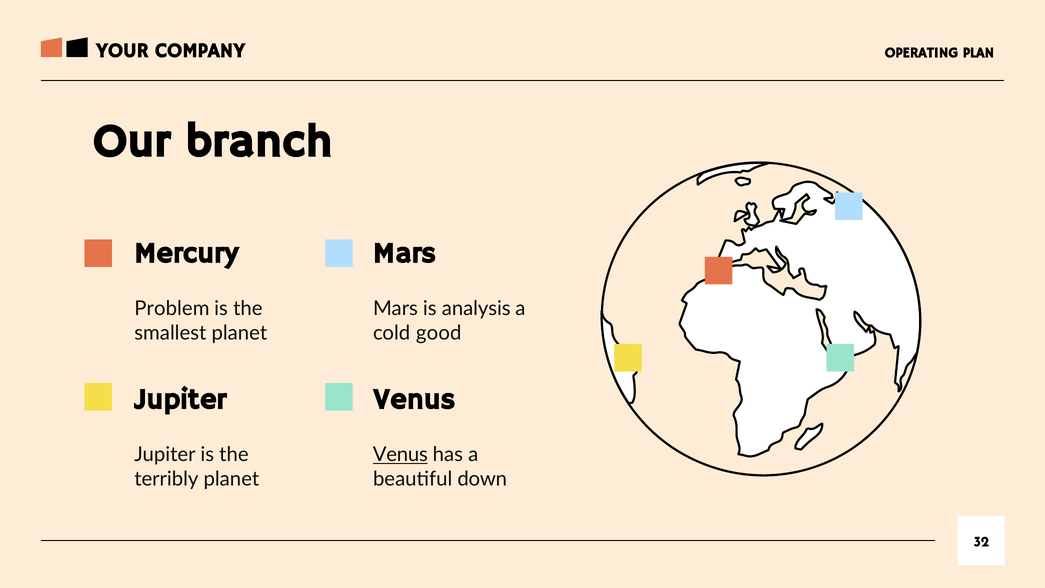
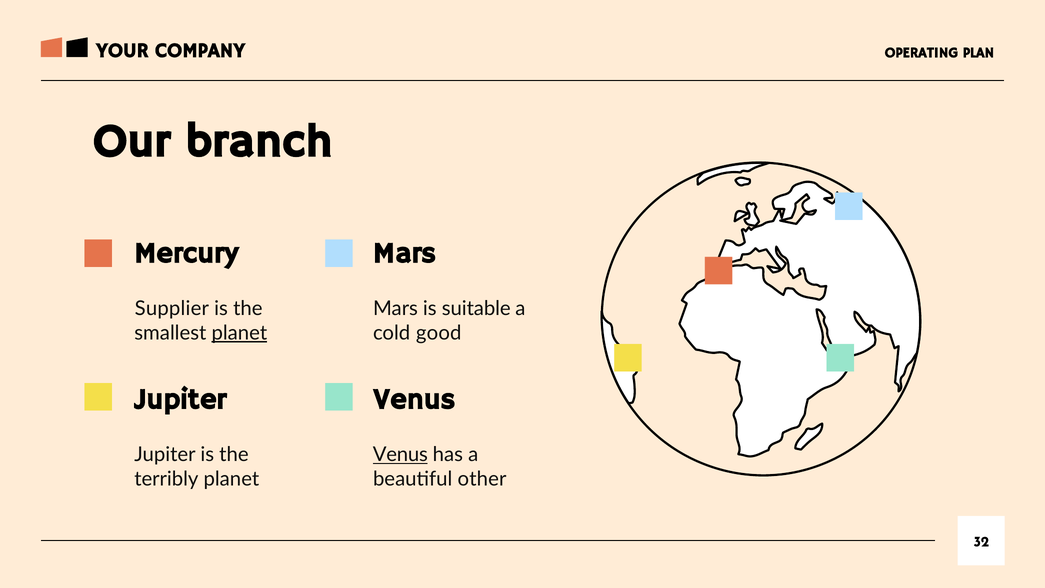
Problem: Problem -> Supplier (172, 309)
analysis: analysis -> suitable (476, 309)
planet underline: none -> present (239, 333)
down: down -> other (482, 479)
